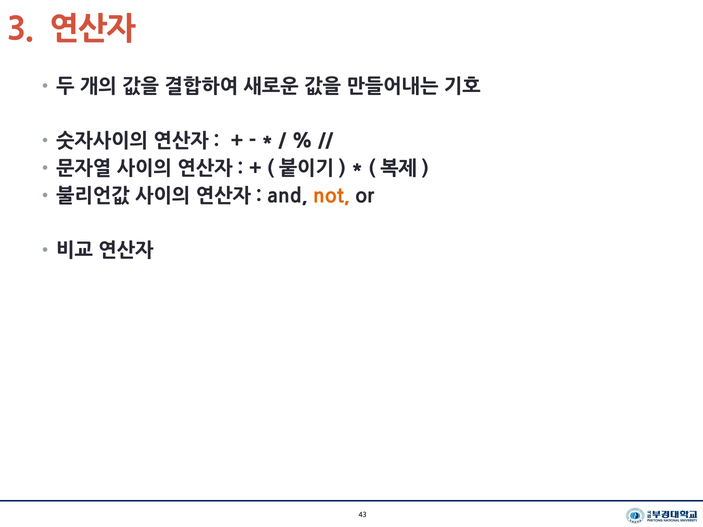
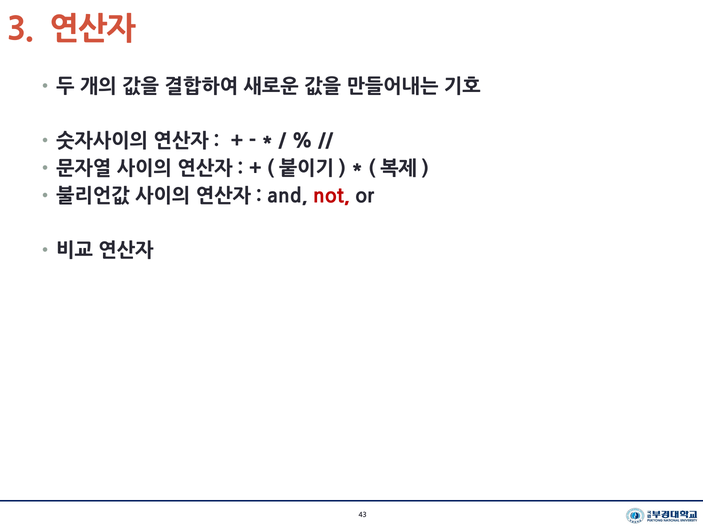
not colour: orange -> red (331, 196)
